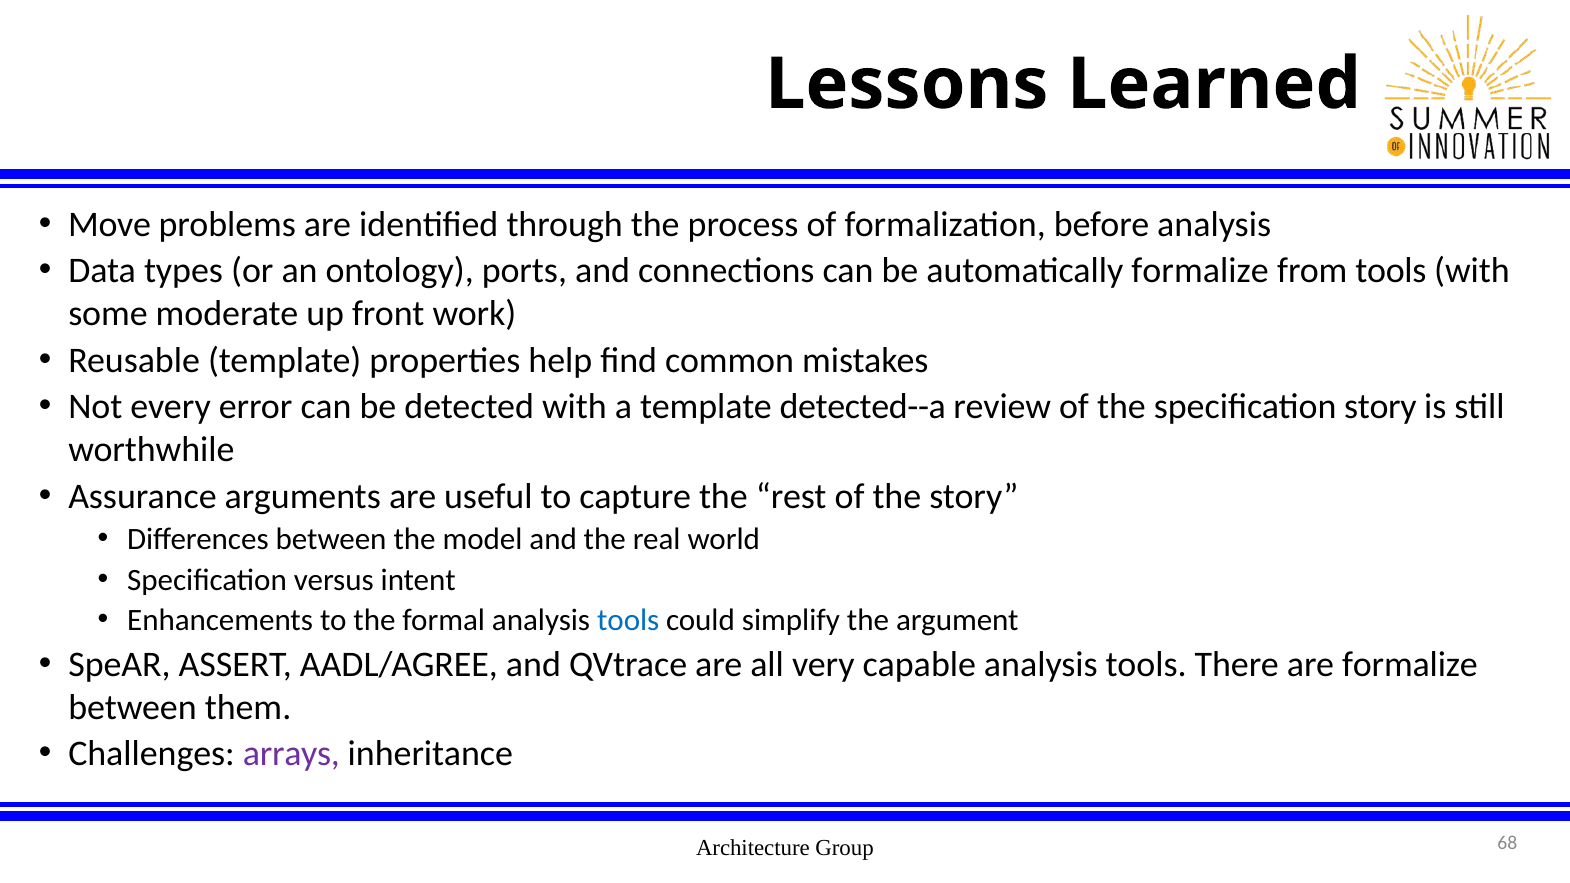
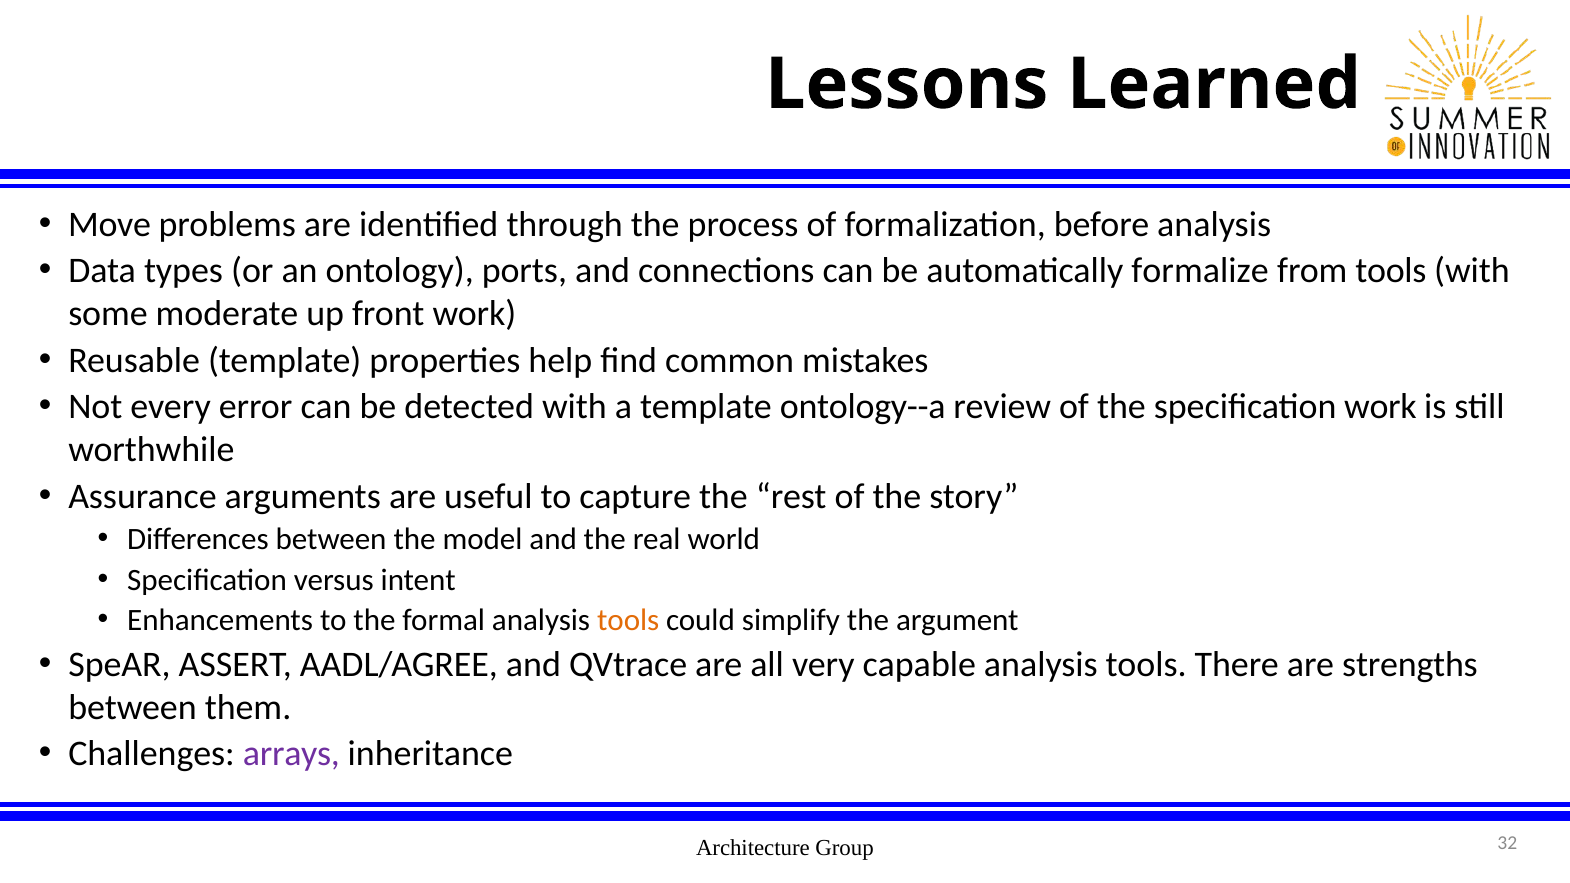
detected--a: detected--a -> ontology--a (863, 407)
specification story: story -> work (1380, 407)
tools colour: blue -> orange (628, 621)
are formalize: formalize -> strengths (1410, 664)
68: 68 -> 32 (1507, 843)
